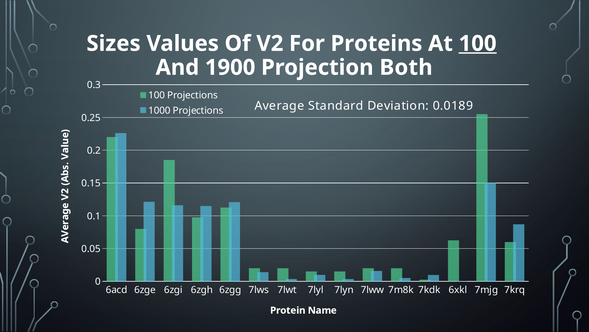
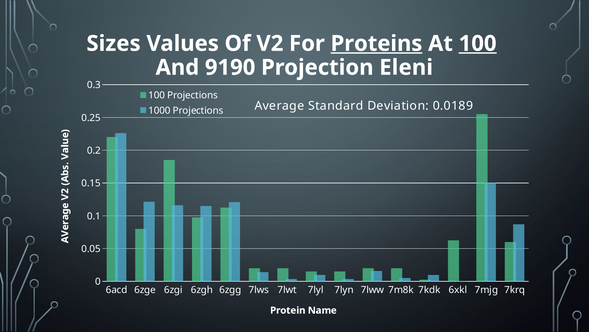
Proteins underline: none -> present (376, 43)
1900: 1900 -> 9190 (230, 67)
Both: Both -> Eleni (406, 67)
